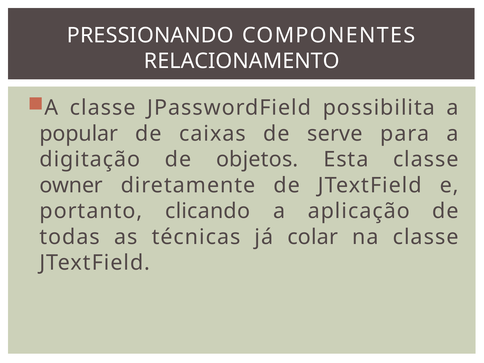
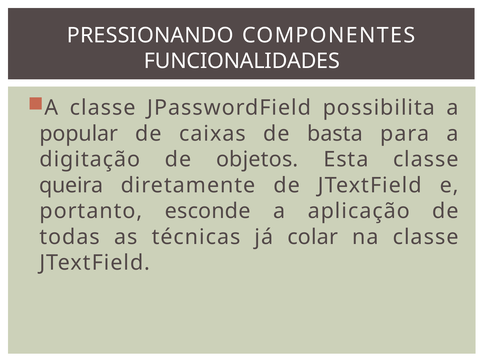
RELACIONAMENTO: RELACIONAMENTO -> FUNCIONALIDADES (242, 61)
serve: serve -> basta (335, 134)
owner: owner -> queira (71, 185)
clicando: clicando -> esconde (208, 211)
